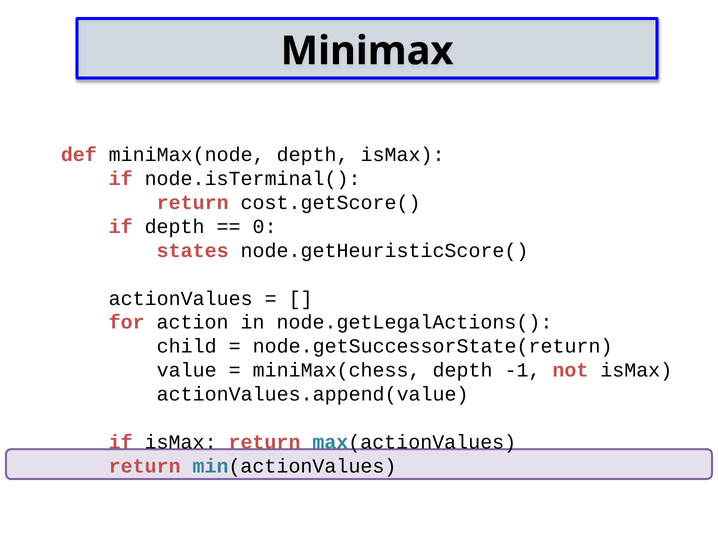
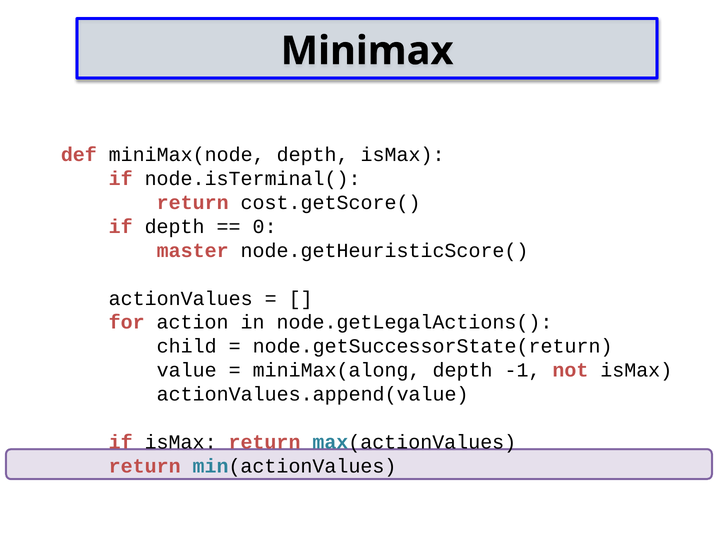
states: states -> master (193, 250)
miniMax(chess: miniMax(chess -> miniMax(along (337, 370)
